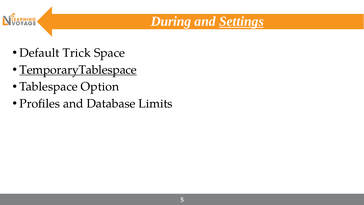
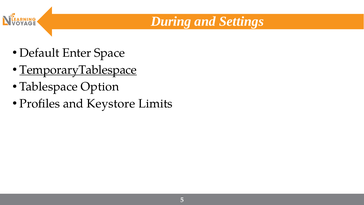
Settings underline: present -> none (241, 21)
Trick: Trick -> Enter (77, 53)
Database: Database -> Keystore (111, 103)
